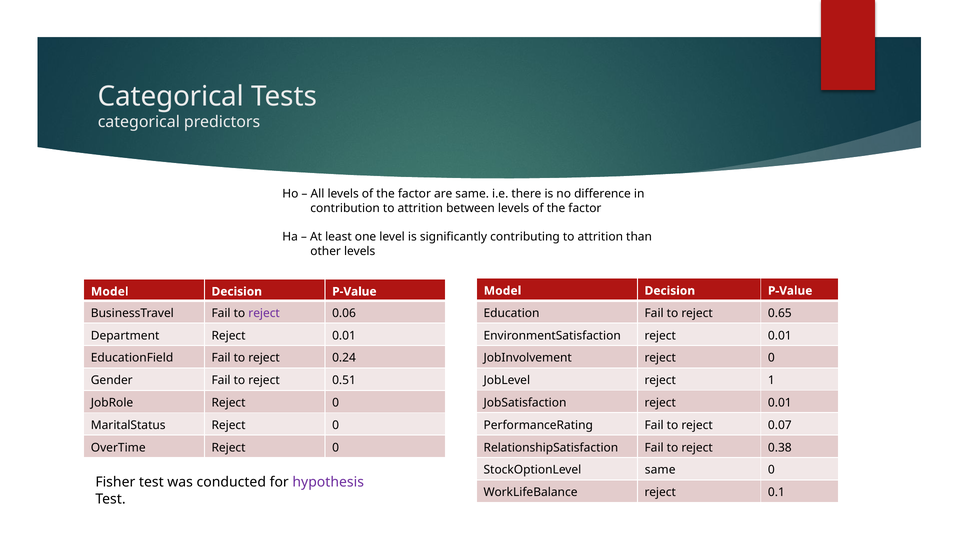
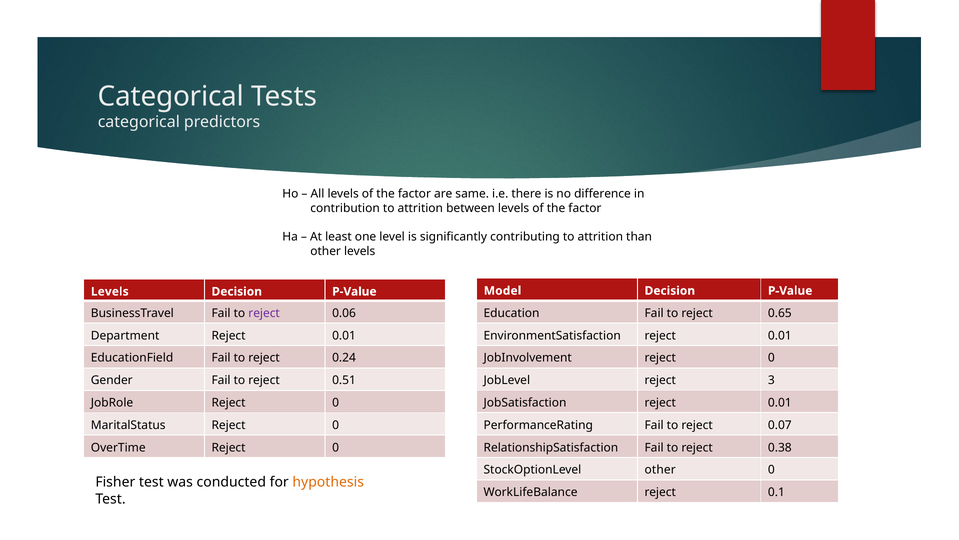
Model: Model -> Levels (110, 291)
1: 1 -> 3 (771, 380)
StockOptionLevel same: same -> other (660, 469)
hypothesis colour: purple -> orange (328, 482)
